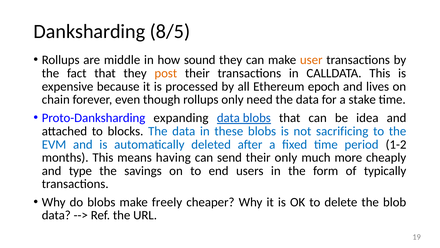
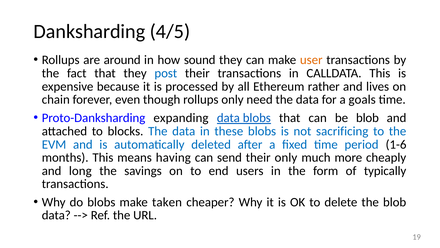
8/5: 8/5 -> 4/5 (170, 31)
middle: middle -> around (122, 60)
post colour: orange -> blue (166, 73)
epoch: epoch -> rather (324, 86)
stake: stake -> goals (362, 99)
be idea: idea -> blob (367, 118)
1-2: 1-2 -> 1-6 (396, 144)
type: type -> long (80, 170)
freely: freely -> taken (167, 202)
